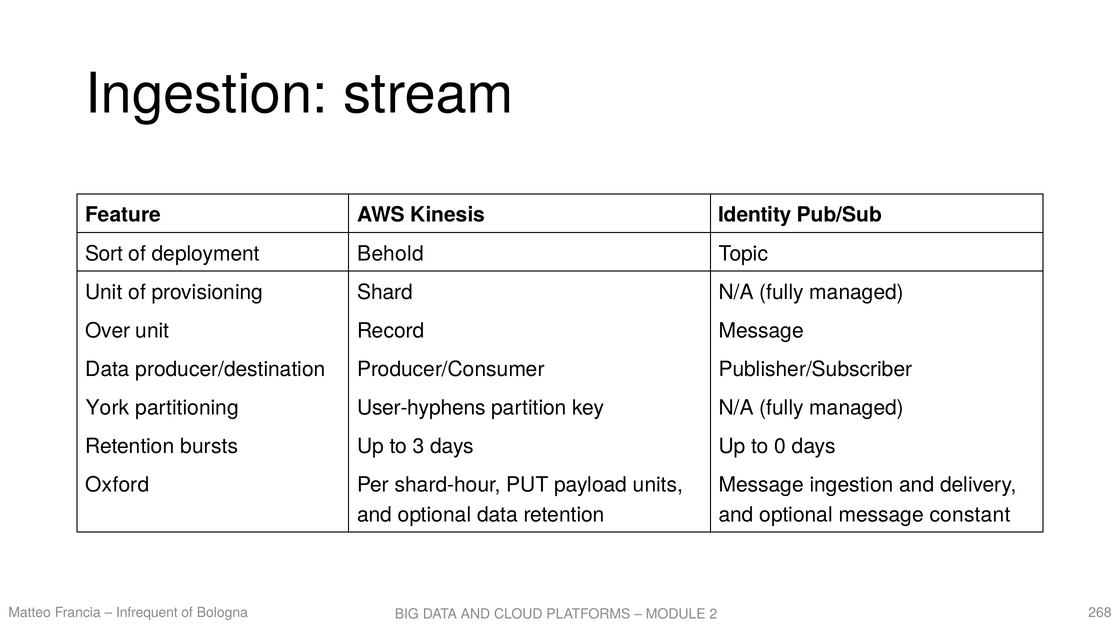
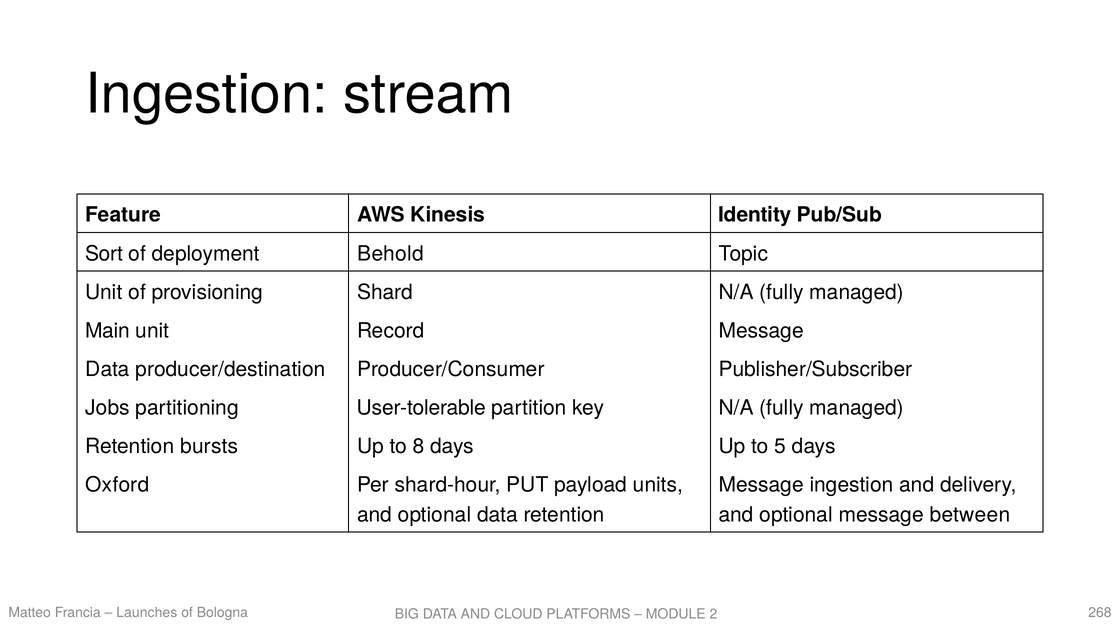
Over: Over -> Main (108, 331)
York: York -> Jobs (108, 408)
User-hyphens: User-hyphens -> User-tolerable (421, 408)
3: 3 -> 8 (419, 446)
0: 0 -> 5 (780, 446)
constant: constant -> between (970, 515)
Infrequent: Infrequent -> Launches (147, 613)
